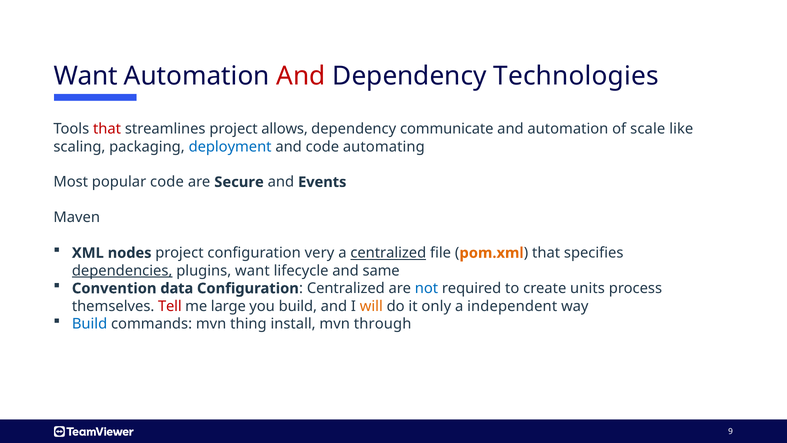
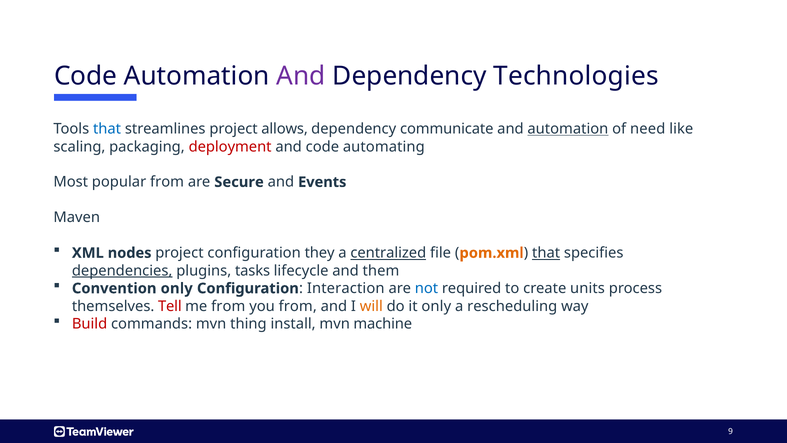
Want: Want -> Code (86, 76)
And colour: red -> purple (301, 76)
that colour: red -> blue (107, 129)
automation underline: none -> present (568, 129)
scale: scale -> need (648, 129)
deployment colour: blue -> red (230, 147)
popular code: code -> from (167, 182)
very: very -> they (320, 253)
that underline: none -> present (546, 253)
plugins want: want -> tasks (253, 271)
same: same -> them (381, 271)
Convention data: data -> only (177, 288)
Centralized: Centralized -> Interaction (346, 288)
me large: large -> from (228, 306)
you build: build -> from (298, 306)
independent: independent -> rescheduling (512, 306)
Build colour: blue -> red (90, 324)
through: through -> machine (383, 324)
